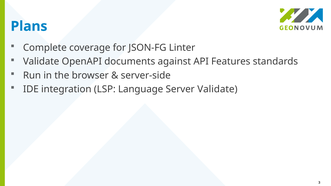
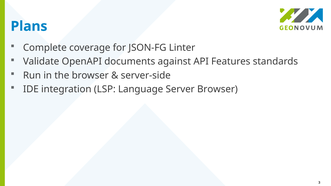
Server Validate: Validate -> Browser (217, 89)
